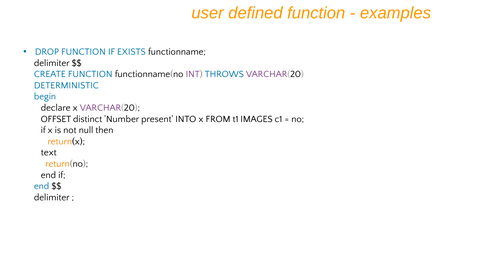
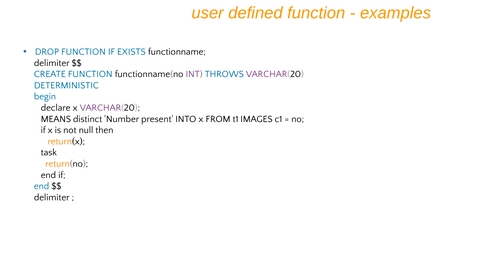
OFFSET: OFFSET -> MEANS (56, 119)
text: text -> task (49, 152)
